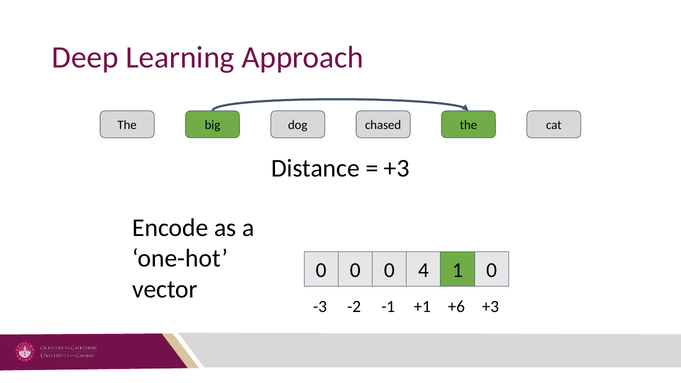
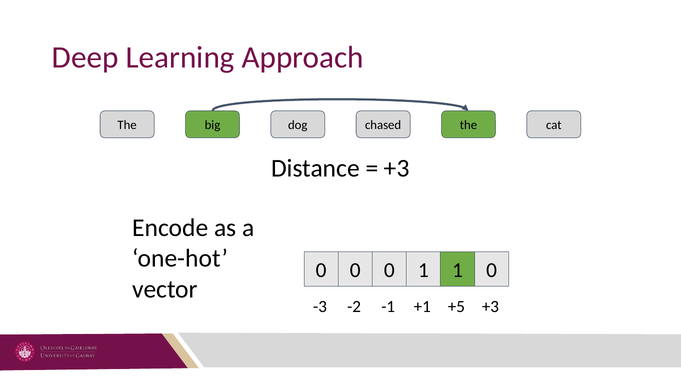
0 4: 4 -> 1 (423, 270)
+6: +6 -> +5 (456, 307)
